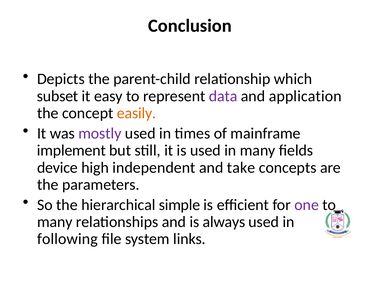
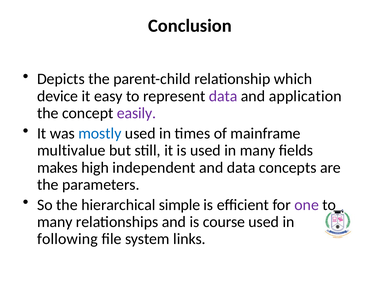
subset: subset -> device (58, 96)
easily colour: orange -> purple (137, 113)
mostly colour: purple -> blue (100, 133)
implement: implement -> multivalue (71, 150)
device: device -> makes (57, 168)
and take: take -> data (241, 168)
always: always -> course (224, 222)
